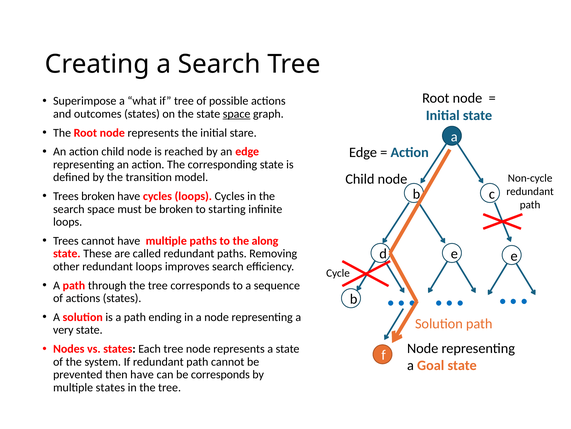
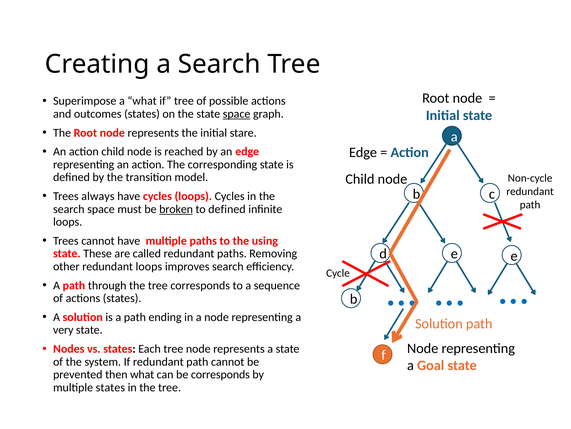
Trees broken: broken -> always (98, 196)
broken underline: none -> present (176, 209)
to starting: starting -> defined (227, 209)
along: along -> using (265, 240)
then have: have -> what (142, 374)
